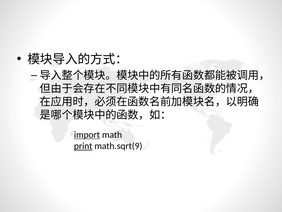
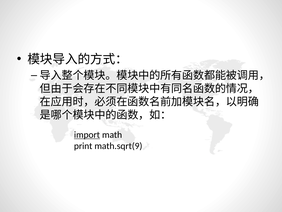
print underline: present -> none (83, 146)
